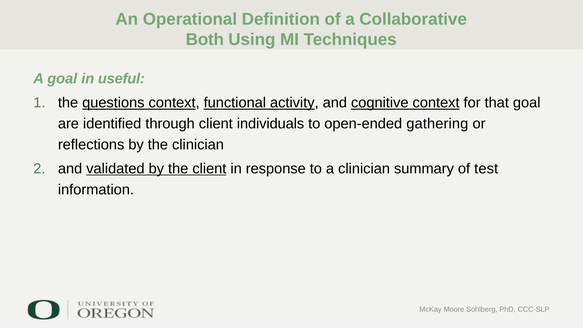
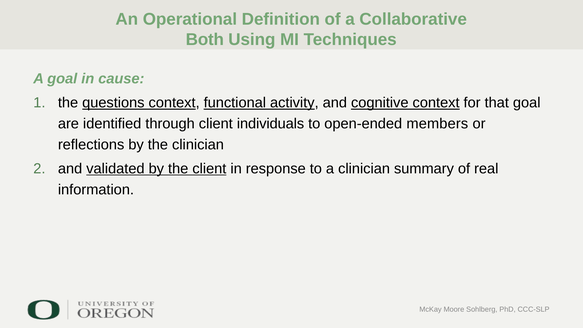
useful: useful -> cause (121, 79)
gathering: gathering -> members (437, 124)
test: test -> real (486, 169)
